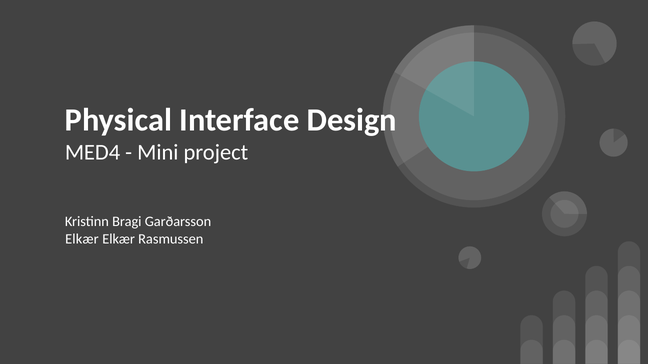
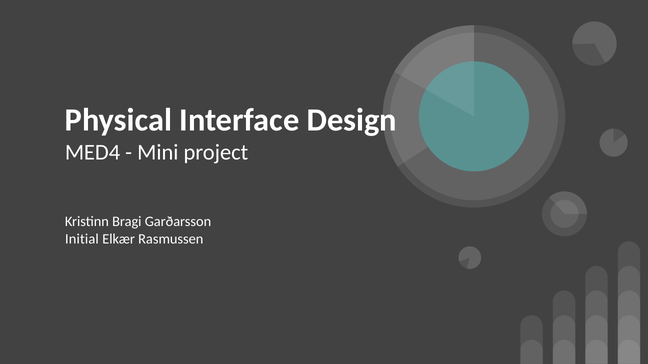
Elkær: Elkær -> Initial (82, 239)
